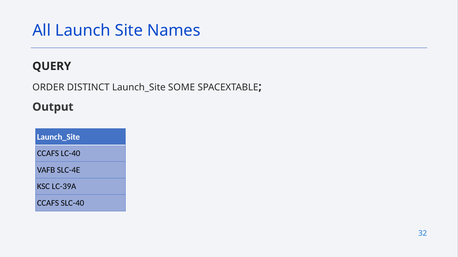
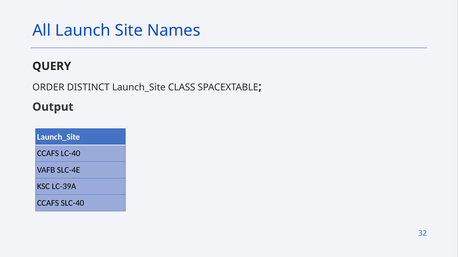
SOME: SOME -> CLASS (182, 87)
